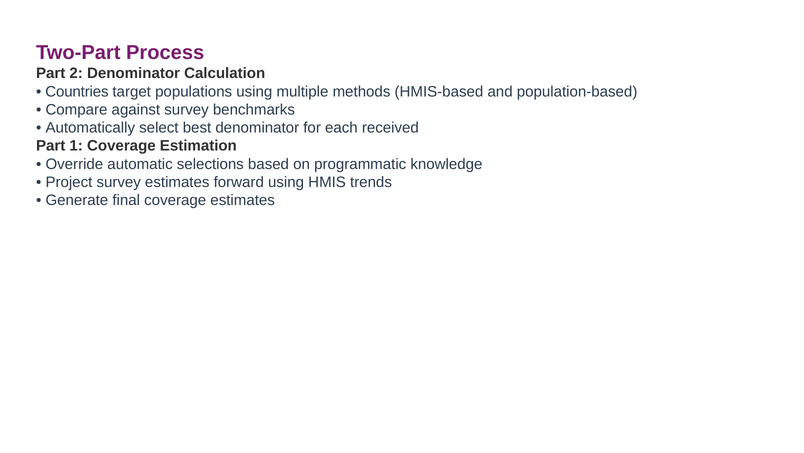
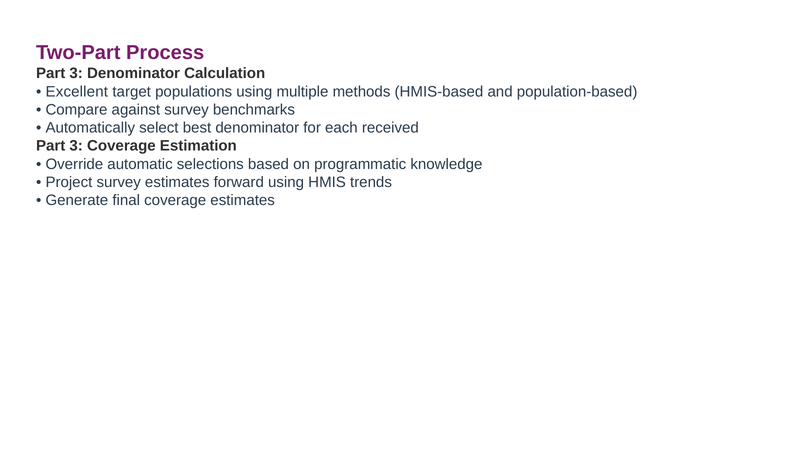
2: 2 -> 3 (76, 73)
Countries: Countries -> Excellent (77, 91)
1: 1 -> 3 (76, 146)
